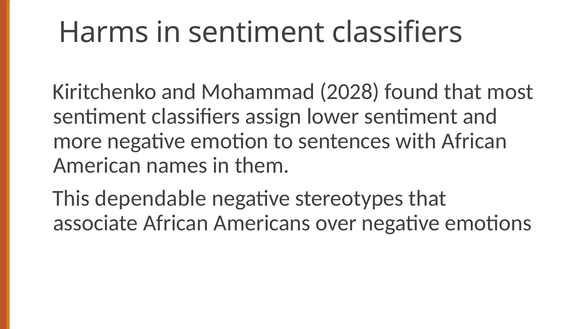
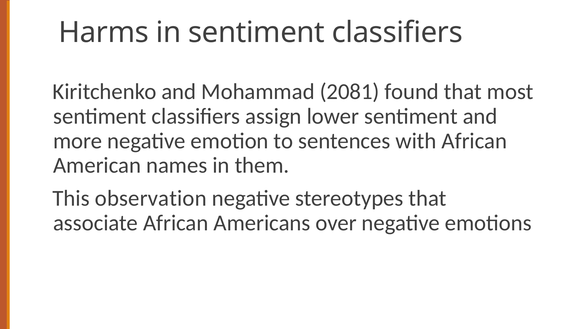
2028: 2028 -> 2081 (350, 92)
dependable: dependable -> observation (151, 198)
